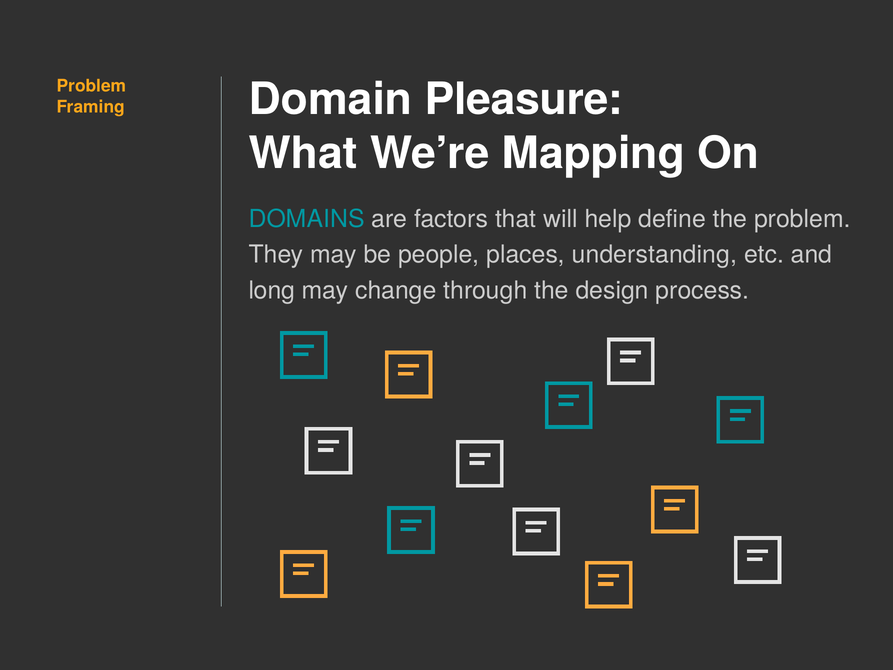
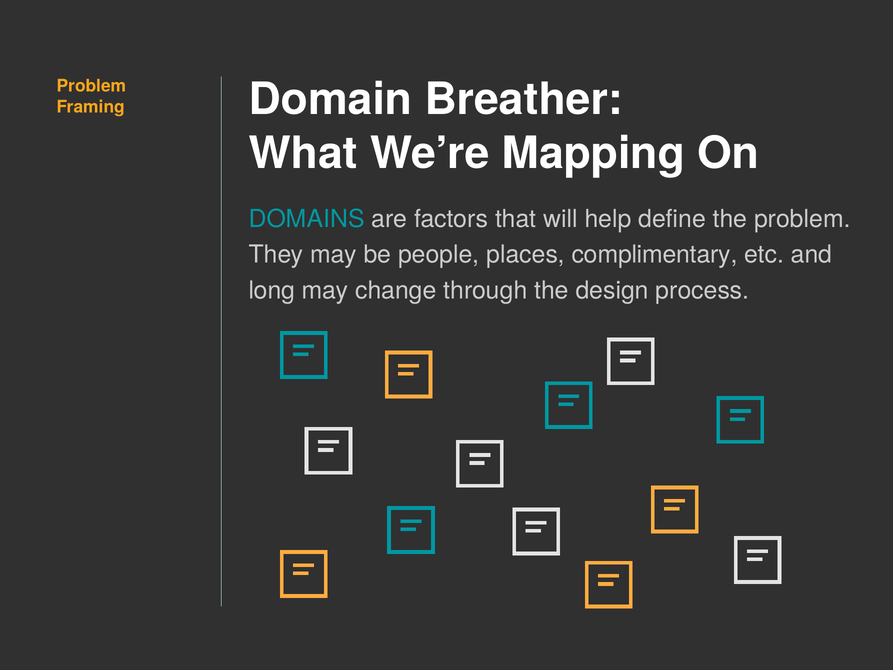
Pleasure: Pleasure -> Breather (524, 100)
understanding: understanding -> complimentary (655, 255)
